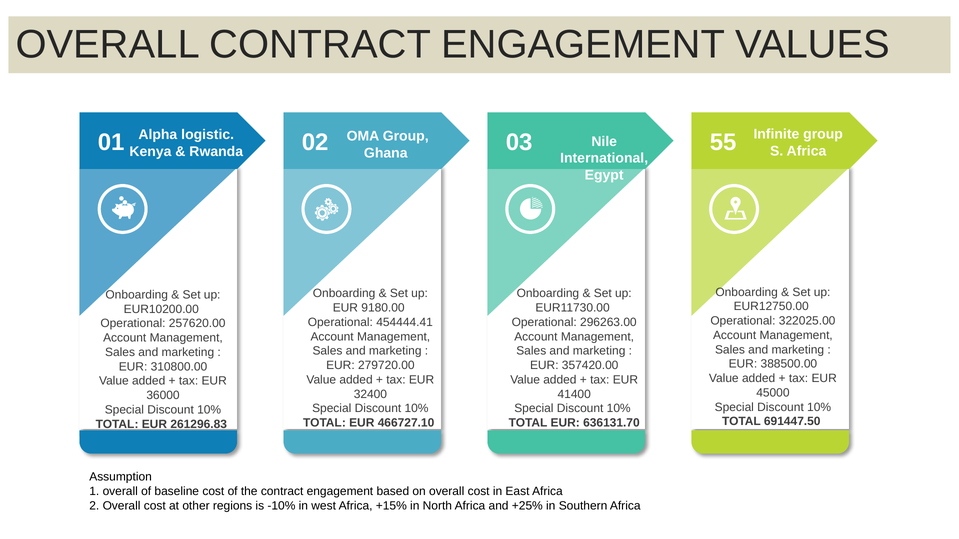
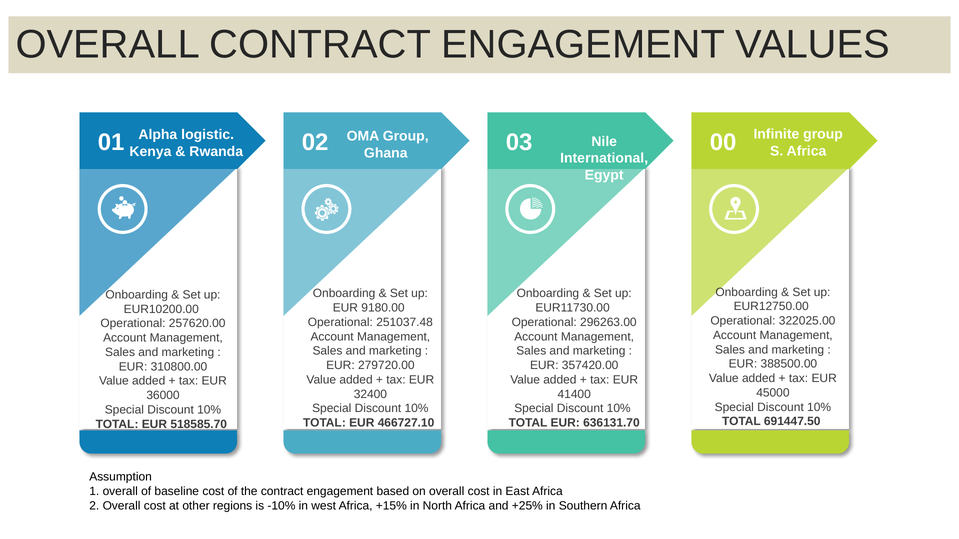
55: 55 -> 00 (723, 142)
454444.41: 454444.41 -> 251037.48 (405, 323)
261296.83: 261296.83 -> 518585.70 (199, 424)
